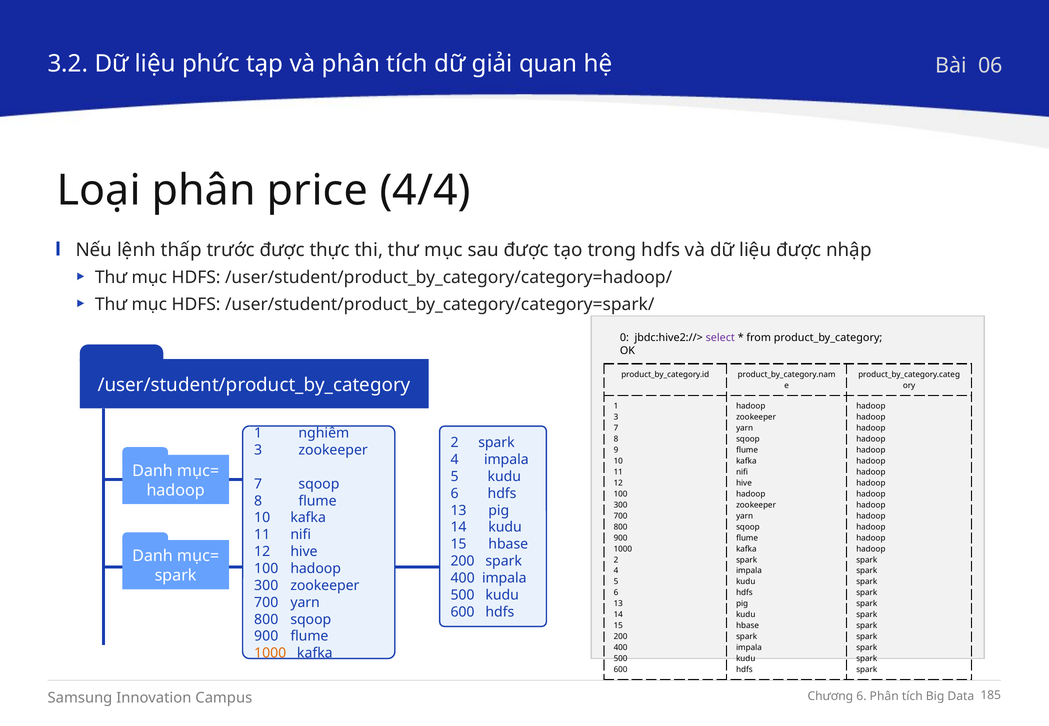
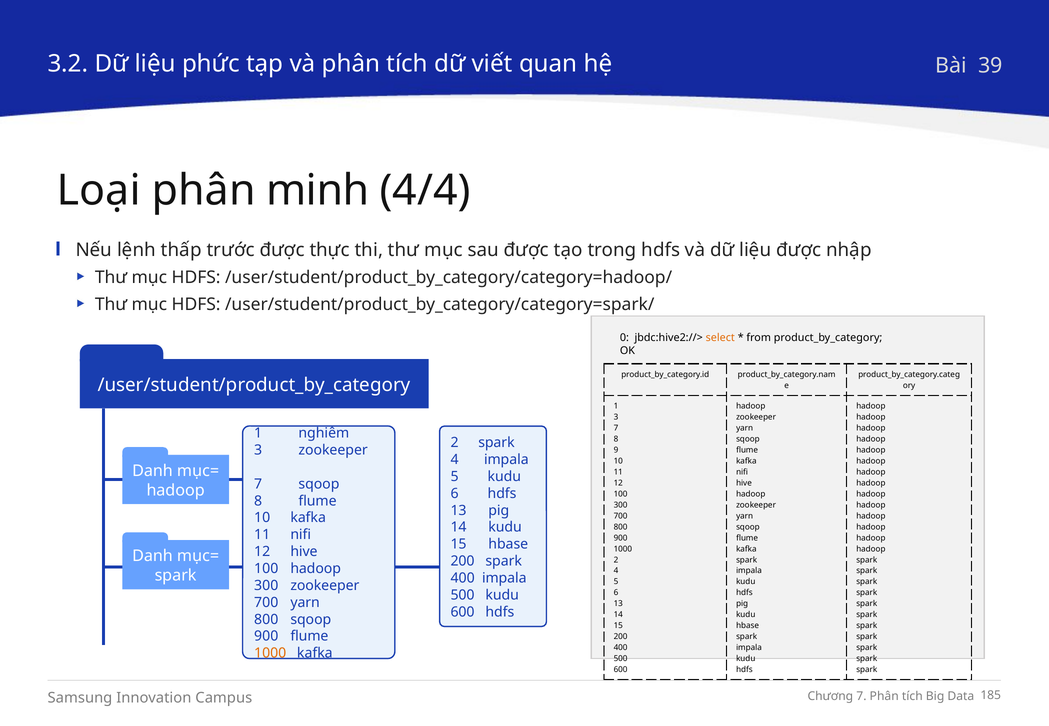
giải: giải -> viết (492, 64)
06: 06 -> 39 (990, 65)
price: price -> minh (318, 190)
select colour: purple -> orange (720, 338)
6: 6 -> 7 (861, 696)
